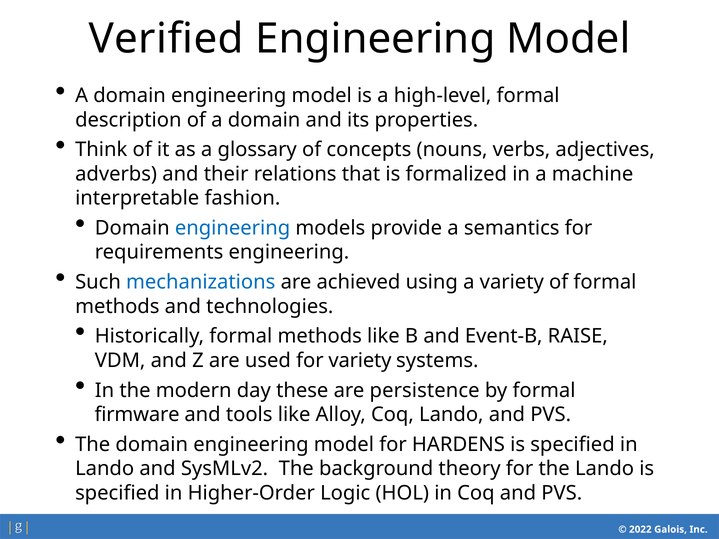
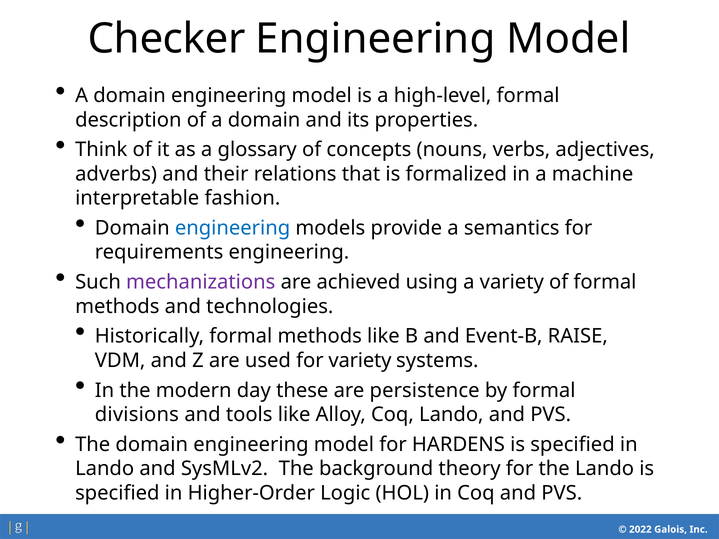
Verified: Verified -> Checker (167, 39)
mechanizations colour: blue -> purple (201, 282)
firmware: firmware -> divisions (137, 415)
